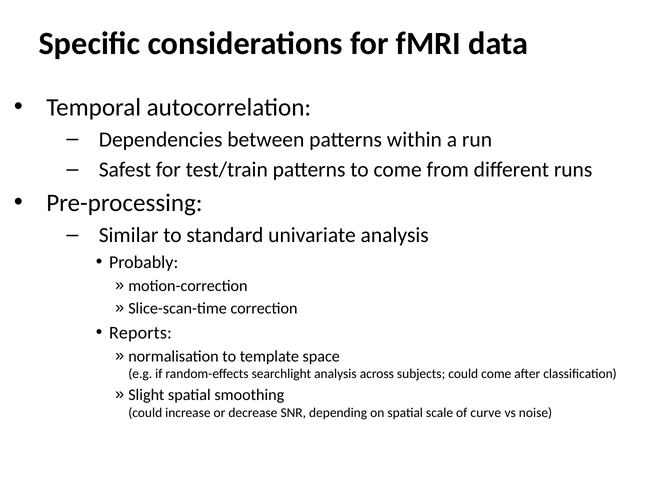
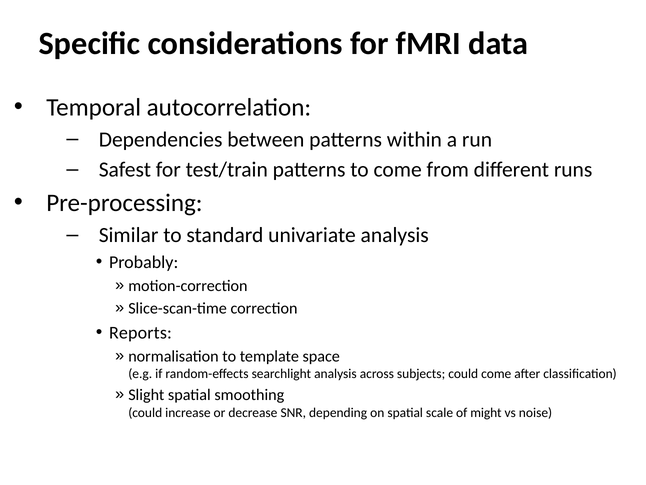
curve: curve -> might (486, 412)
